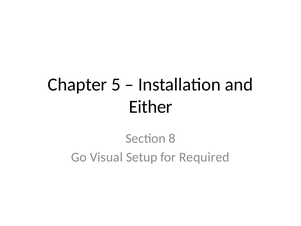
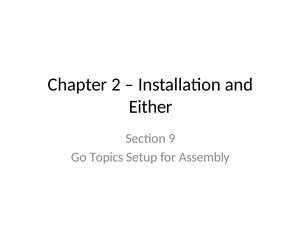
5: 5 -> 2 (116, 85)
8: 8 -> 9 (172, 138)
Visual: Visual -> Topics (106, 157)
Required: Required -> Assembly (204, 157)
